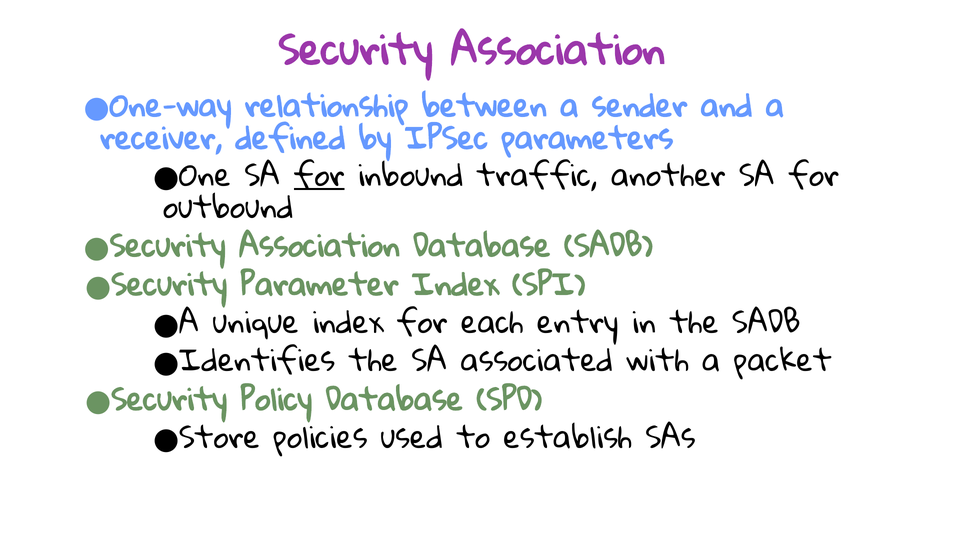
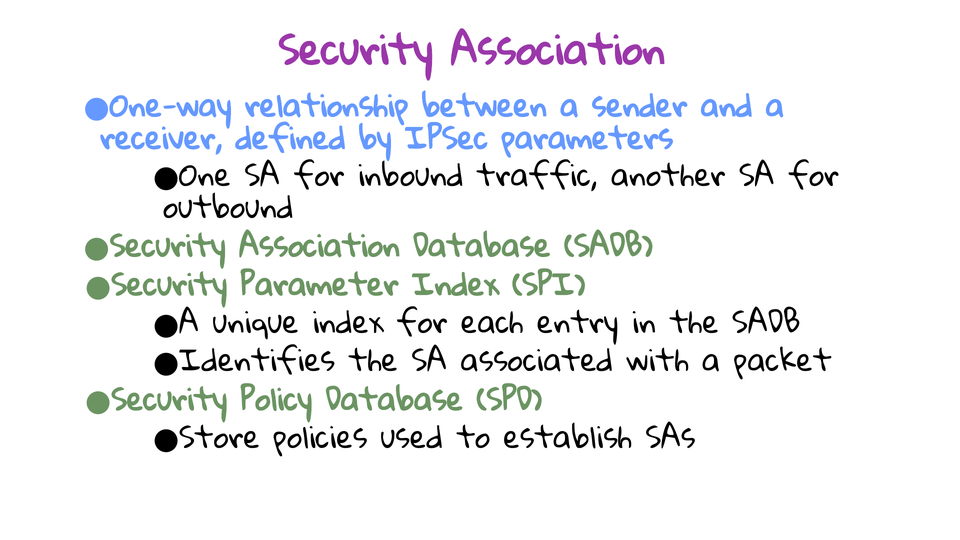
for underline: present -> none (319, 176)
